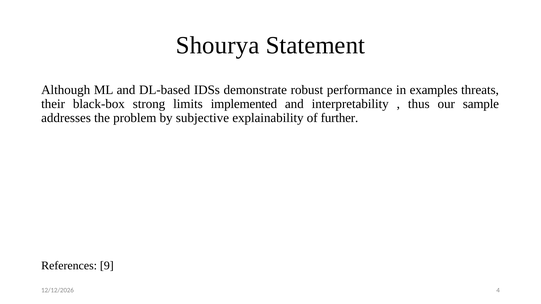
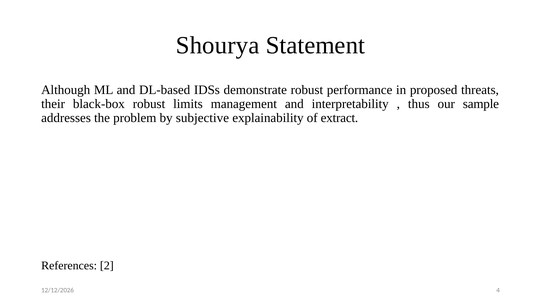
examples: examples -> proposed (434, 90)
black-box strong: strong -> robust (149, 104)
implemented: implemented -> management (244, 104)
further: further -> extract (339, 118)
9: 9 -> 2 (107, 266)
